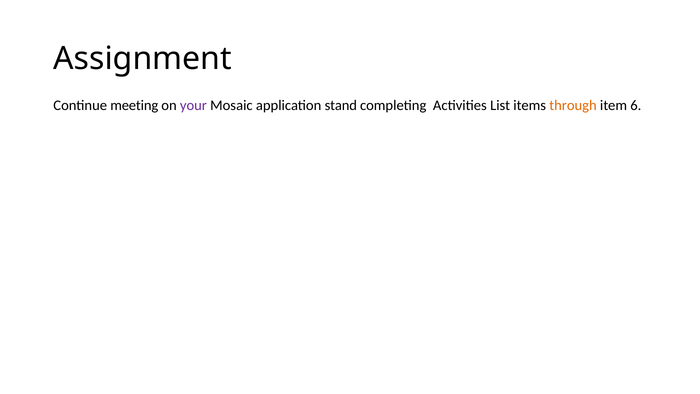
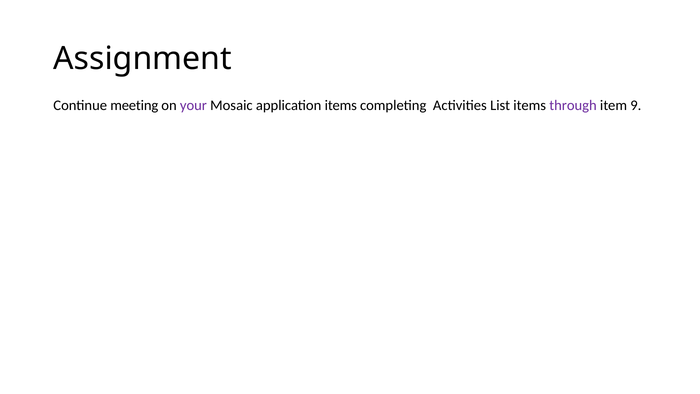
application stand: stand -> items (341, 105)
through colour: orange -> purple (573, 105)
6: 6 -> 9 (636, 105)
